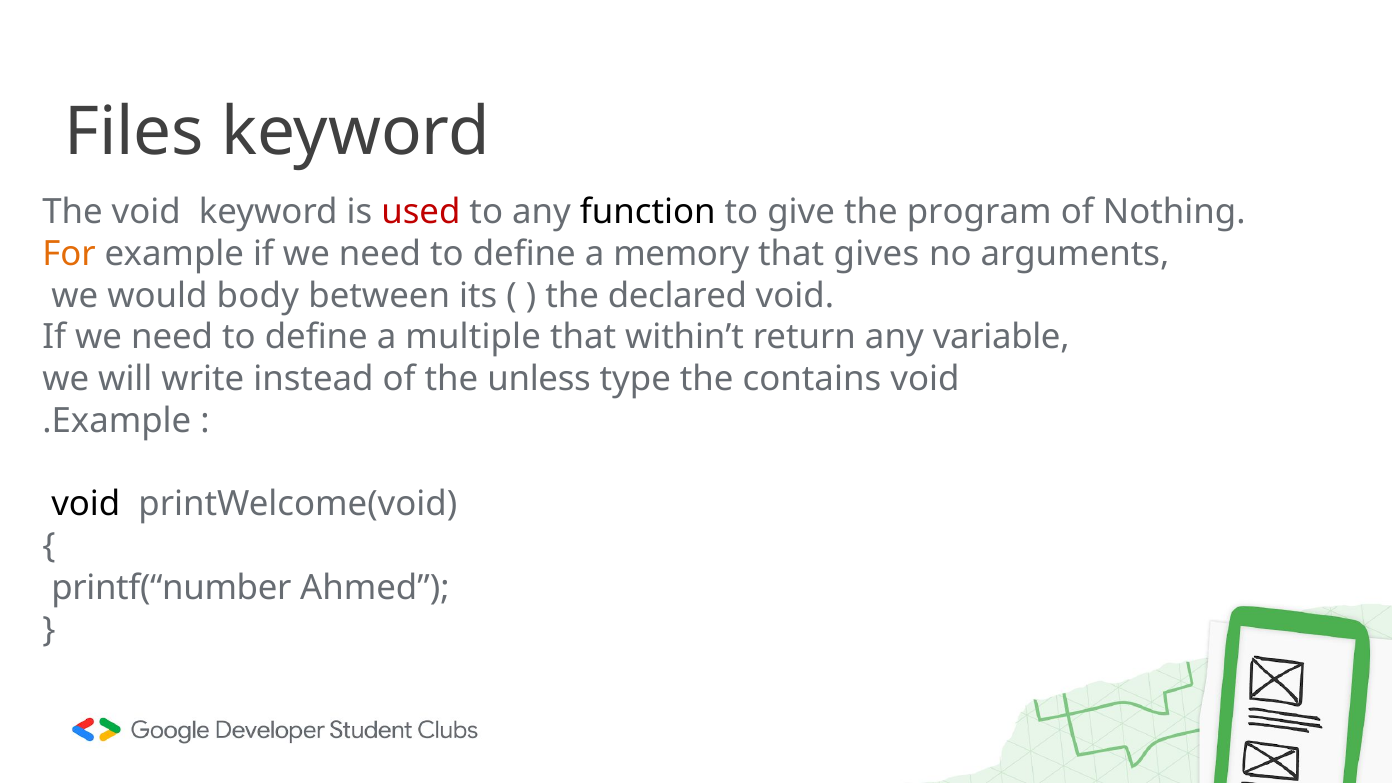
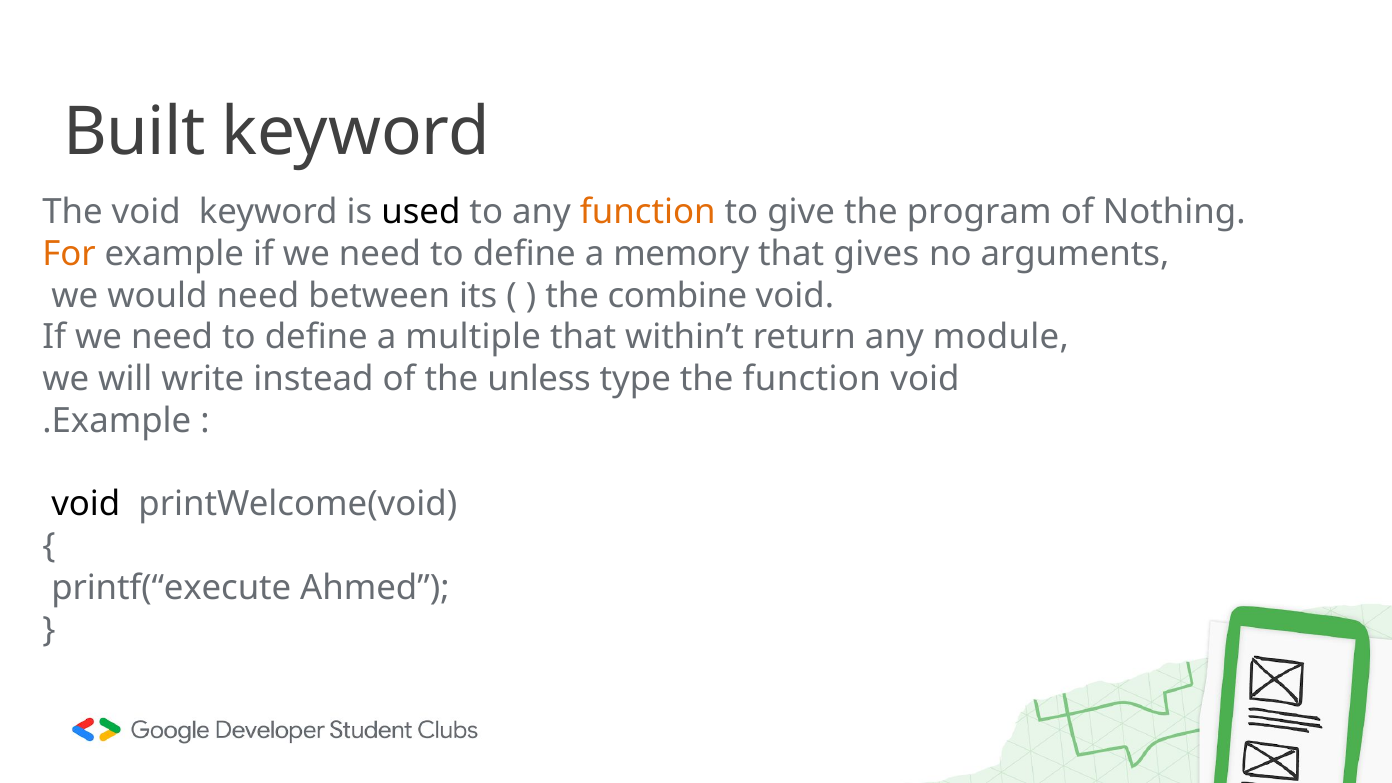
Files: Files -> Built (135, 133)
used colour: red -> black (421, 212)
function colour: black -> orange (648, 212)
would body: body -> need (258, 296)
declared: declared -> combine (677, 296)
variable: variable -> module (1001, 337)
the contains: contains -> function (812, 379)
printf(“number: printf(“number -> printf(“execute (171, 588)
